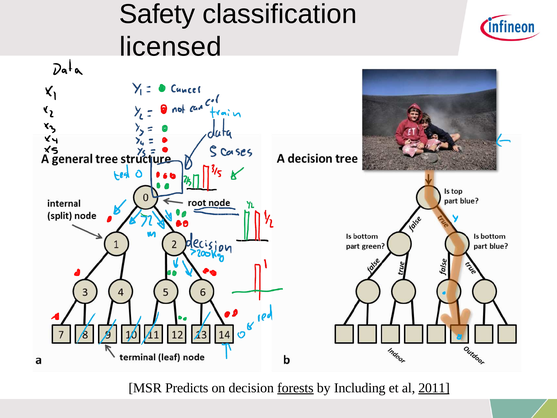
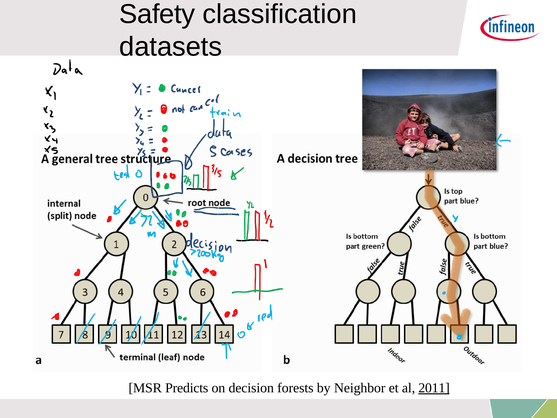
licensed: licensed -> datasets (171, 47)
forests underline: present -> none (295, 388)
Including: Including -> Neighbor (360, 388)
